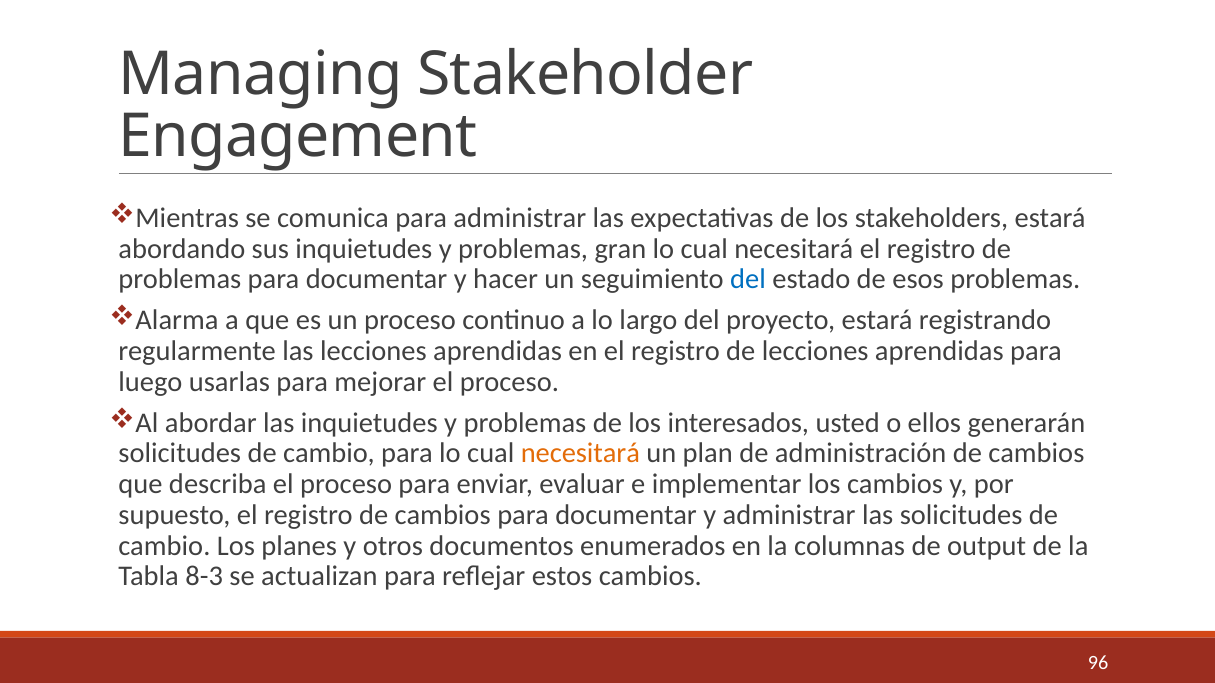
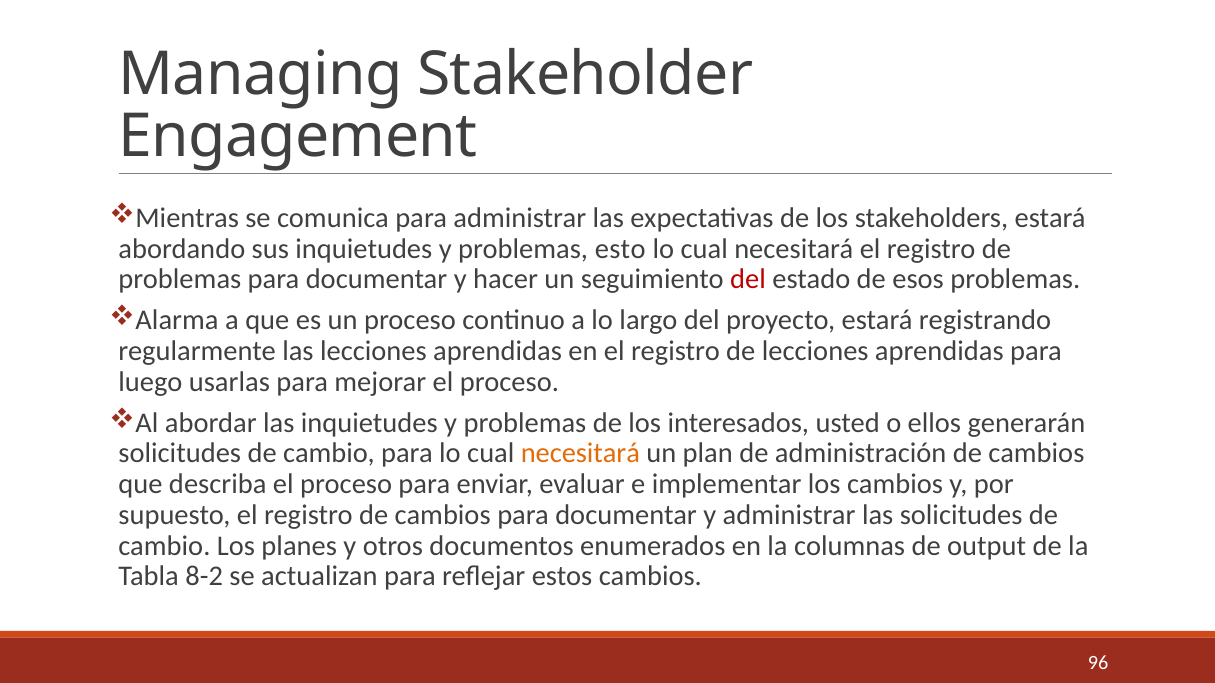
gran: gran -> esto (620, 249)
del colour: blue -> red (748, 280)
8-3: 8-3 -> 8-2 (204, 577)
